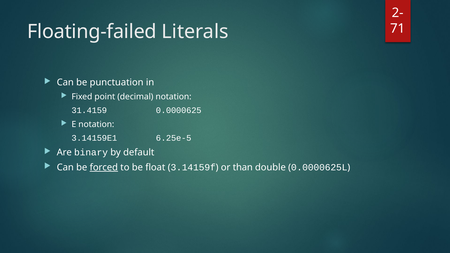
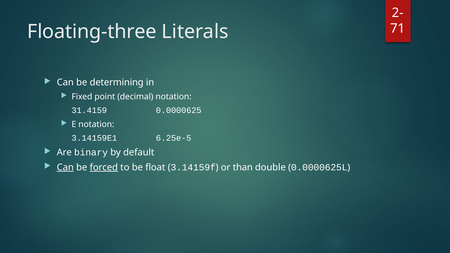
Floating-failed: Floating-failed -> Floating-three (92, 32)
punctuation: punctuation -> determining (117, 82)
Can underline: none -> present (65, 167)
